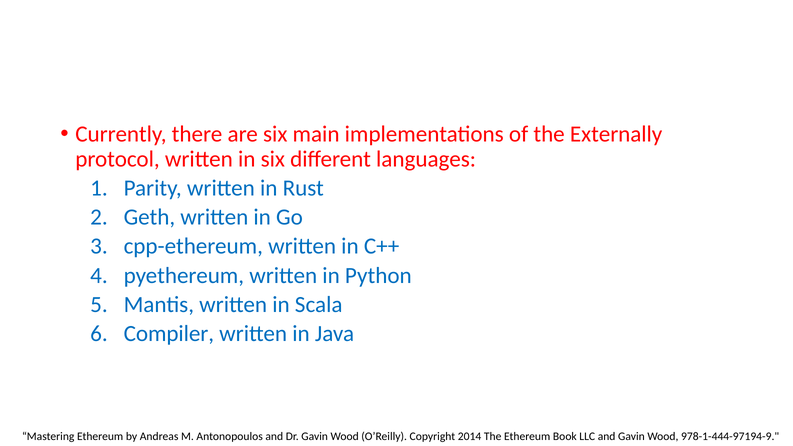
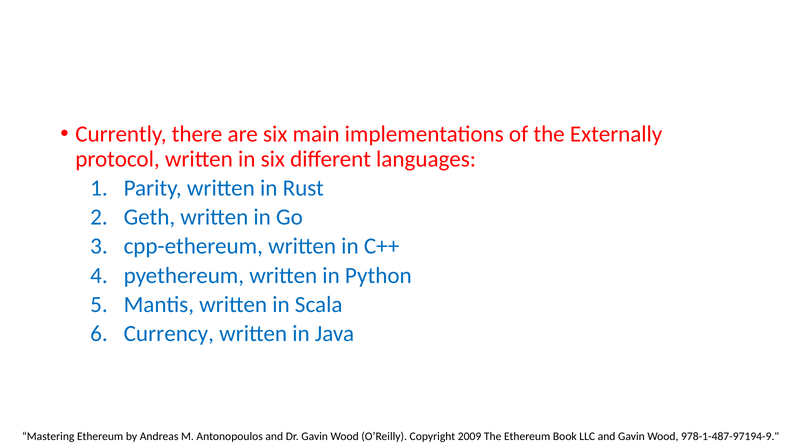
Compiler: Compiler -> Currency (169, 334)
2014: 2014 -> 2009 (470, 437)
978-1-444-97194-9: 978-1-444-97194-9 -> 978-1-487-97194-9 (730, 437)
